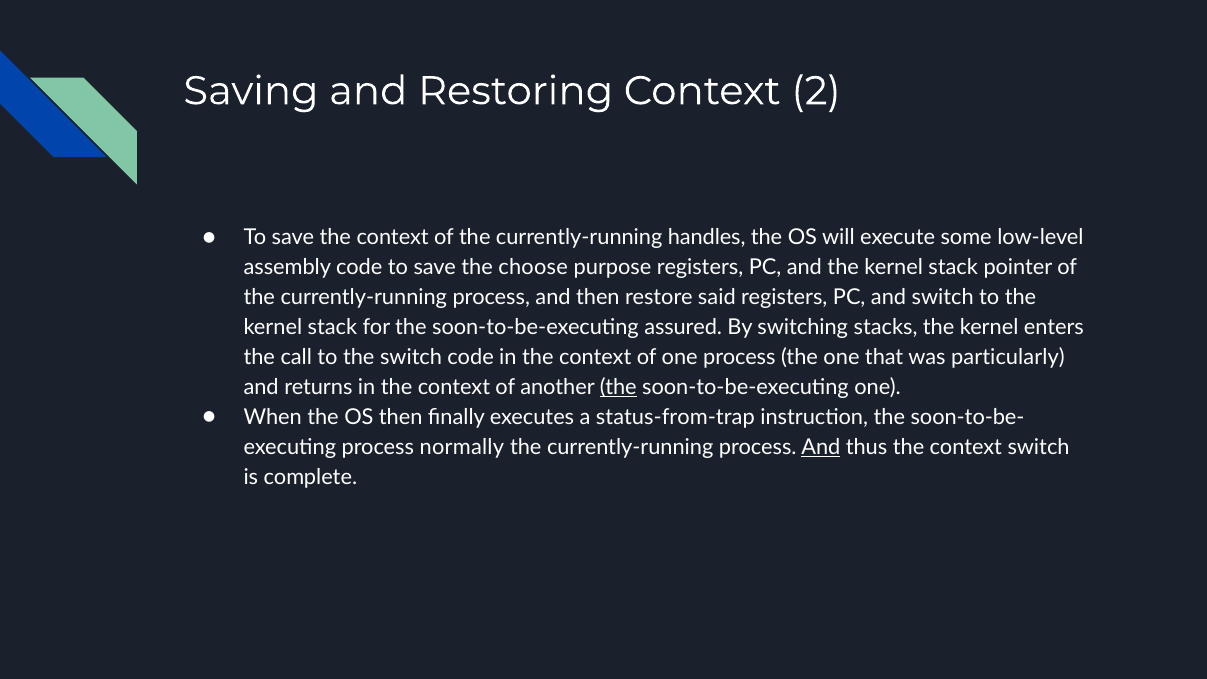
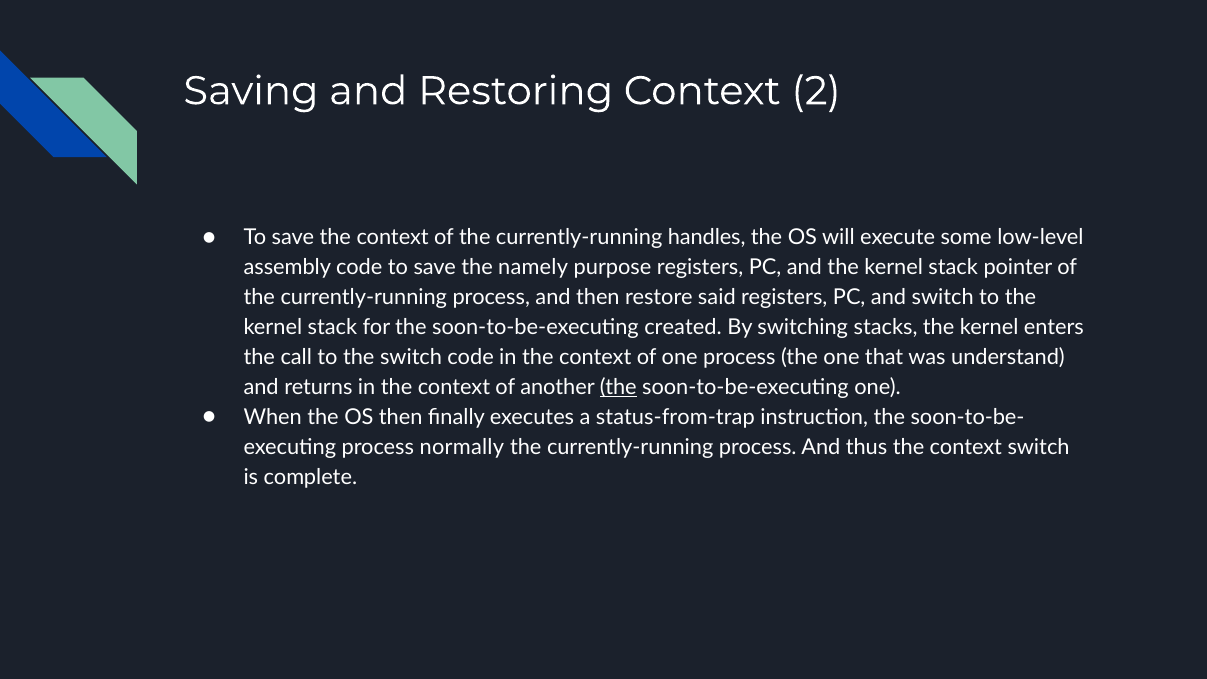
choose: choose -> namely (533, 267)
assured: assured -> created (683, 327)
particularly: particularly -> understand (1008, 357)
And underline: present -> none (821, 447)
